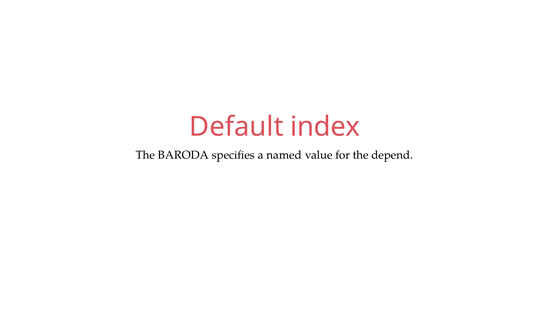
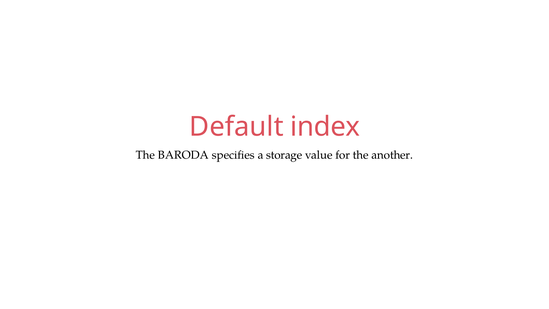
named: named -> storage (284, 155)
depend: depend -> another (392, 155)
